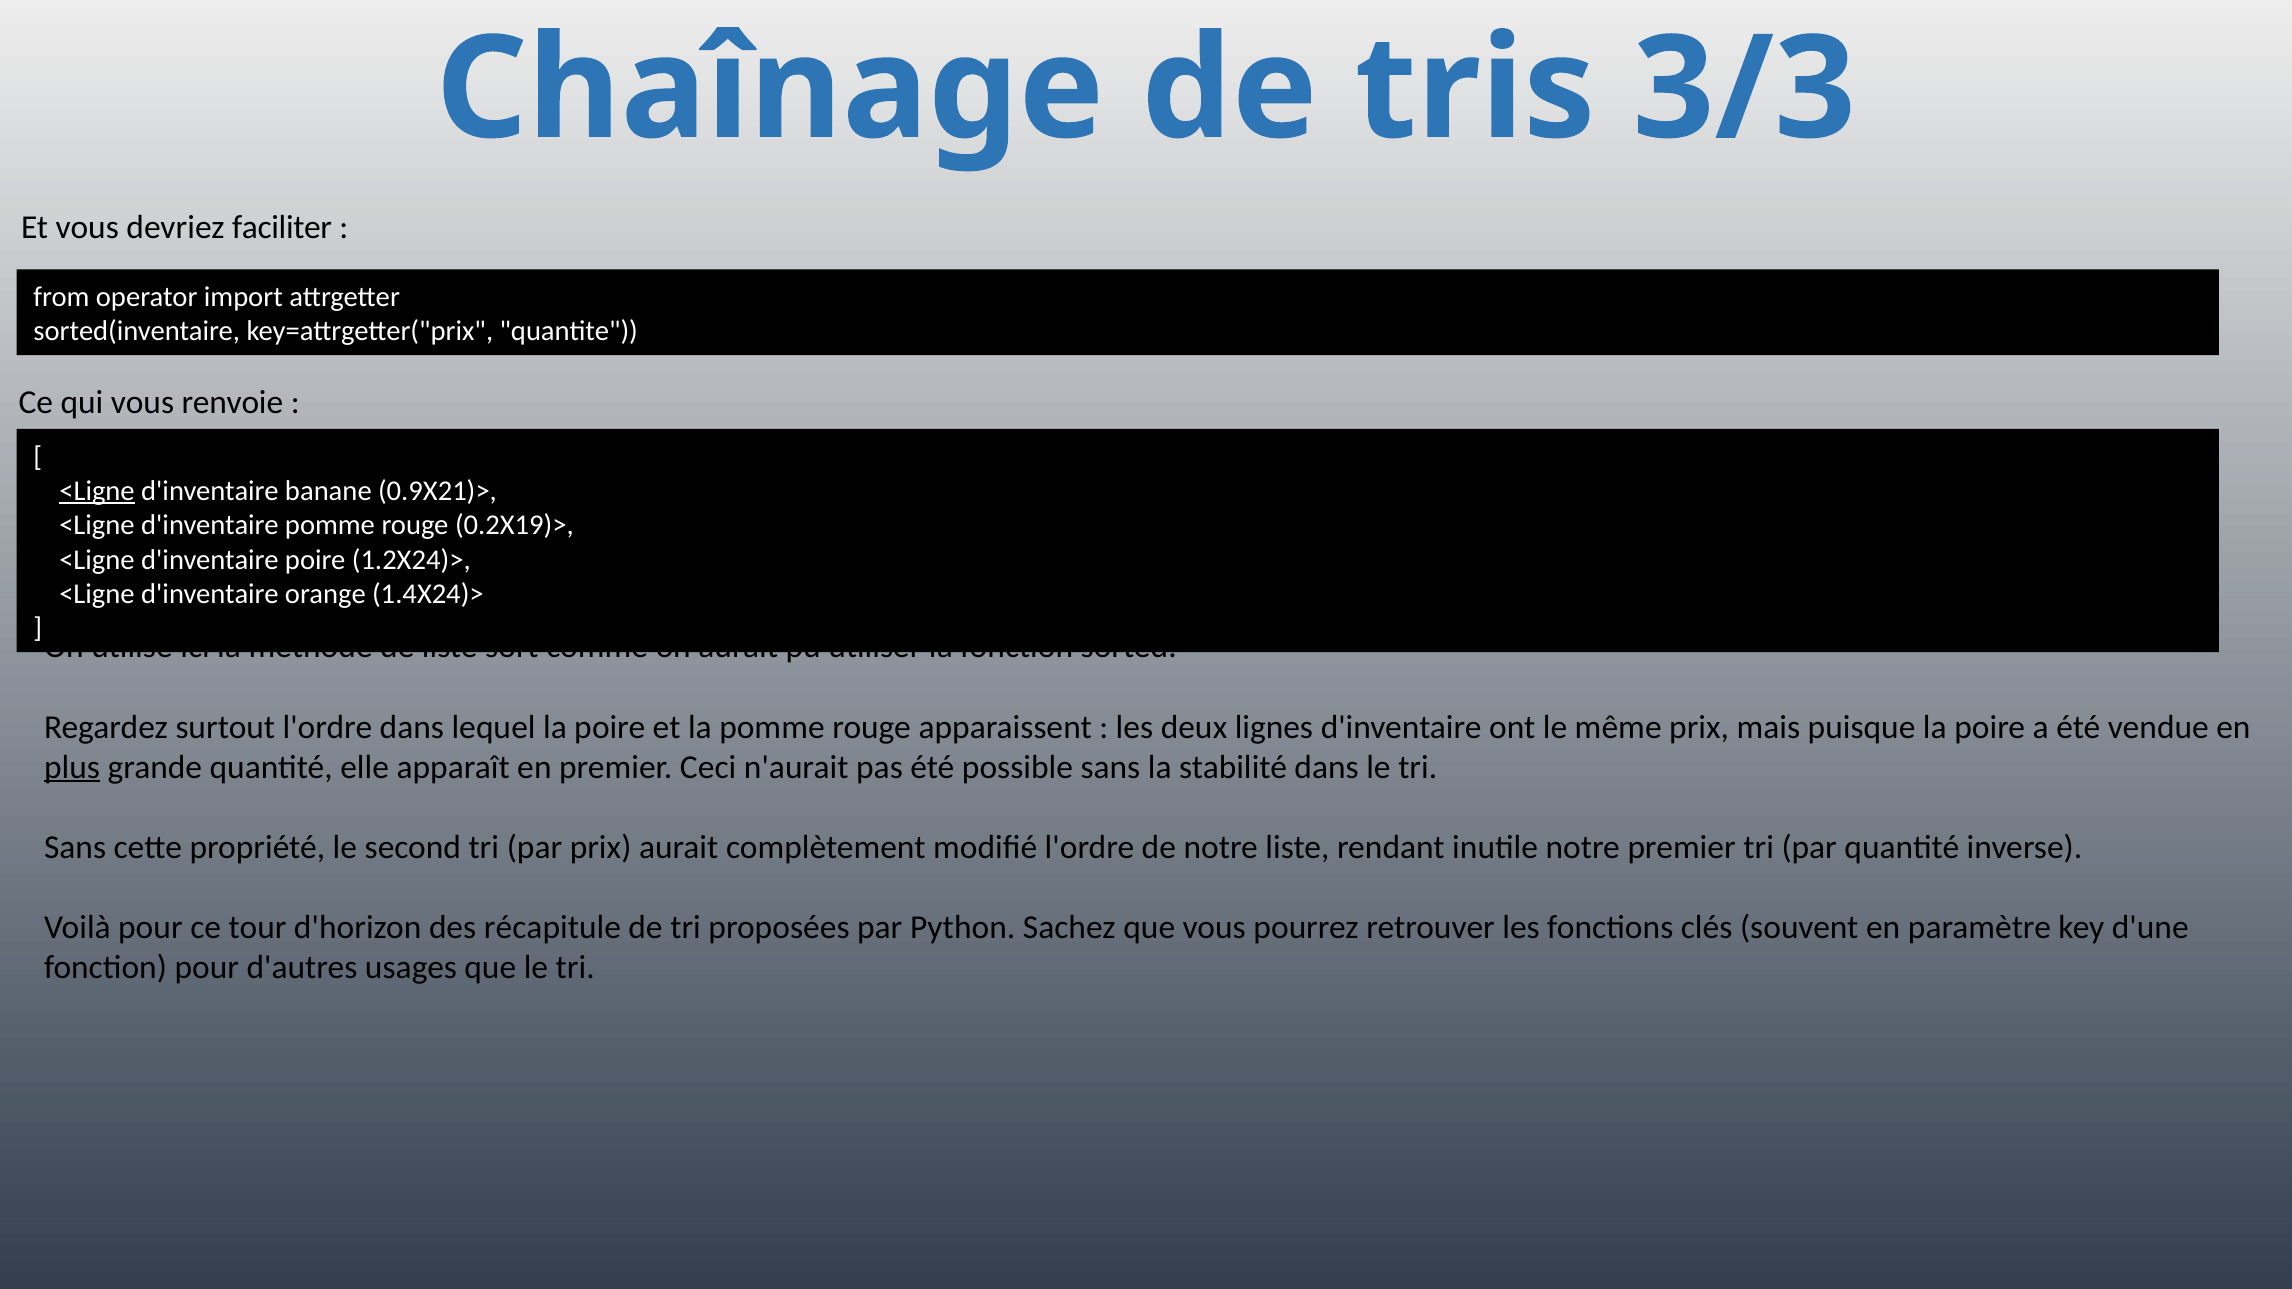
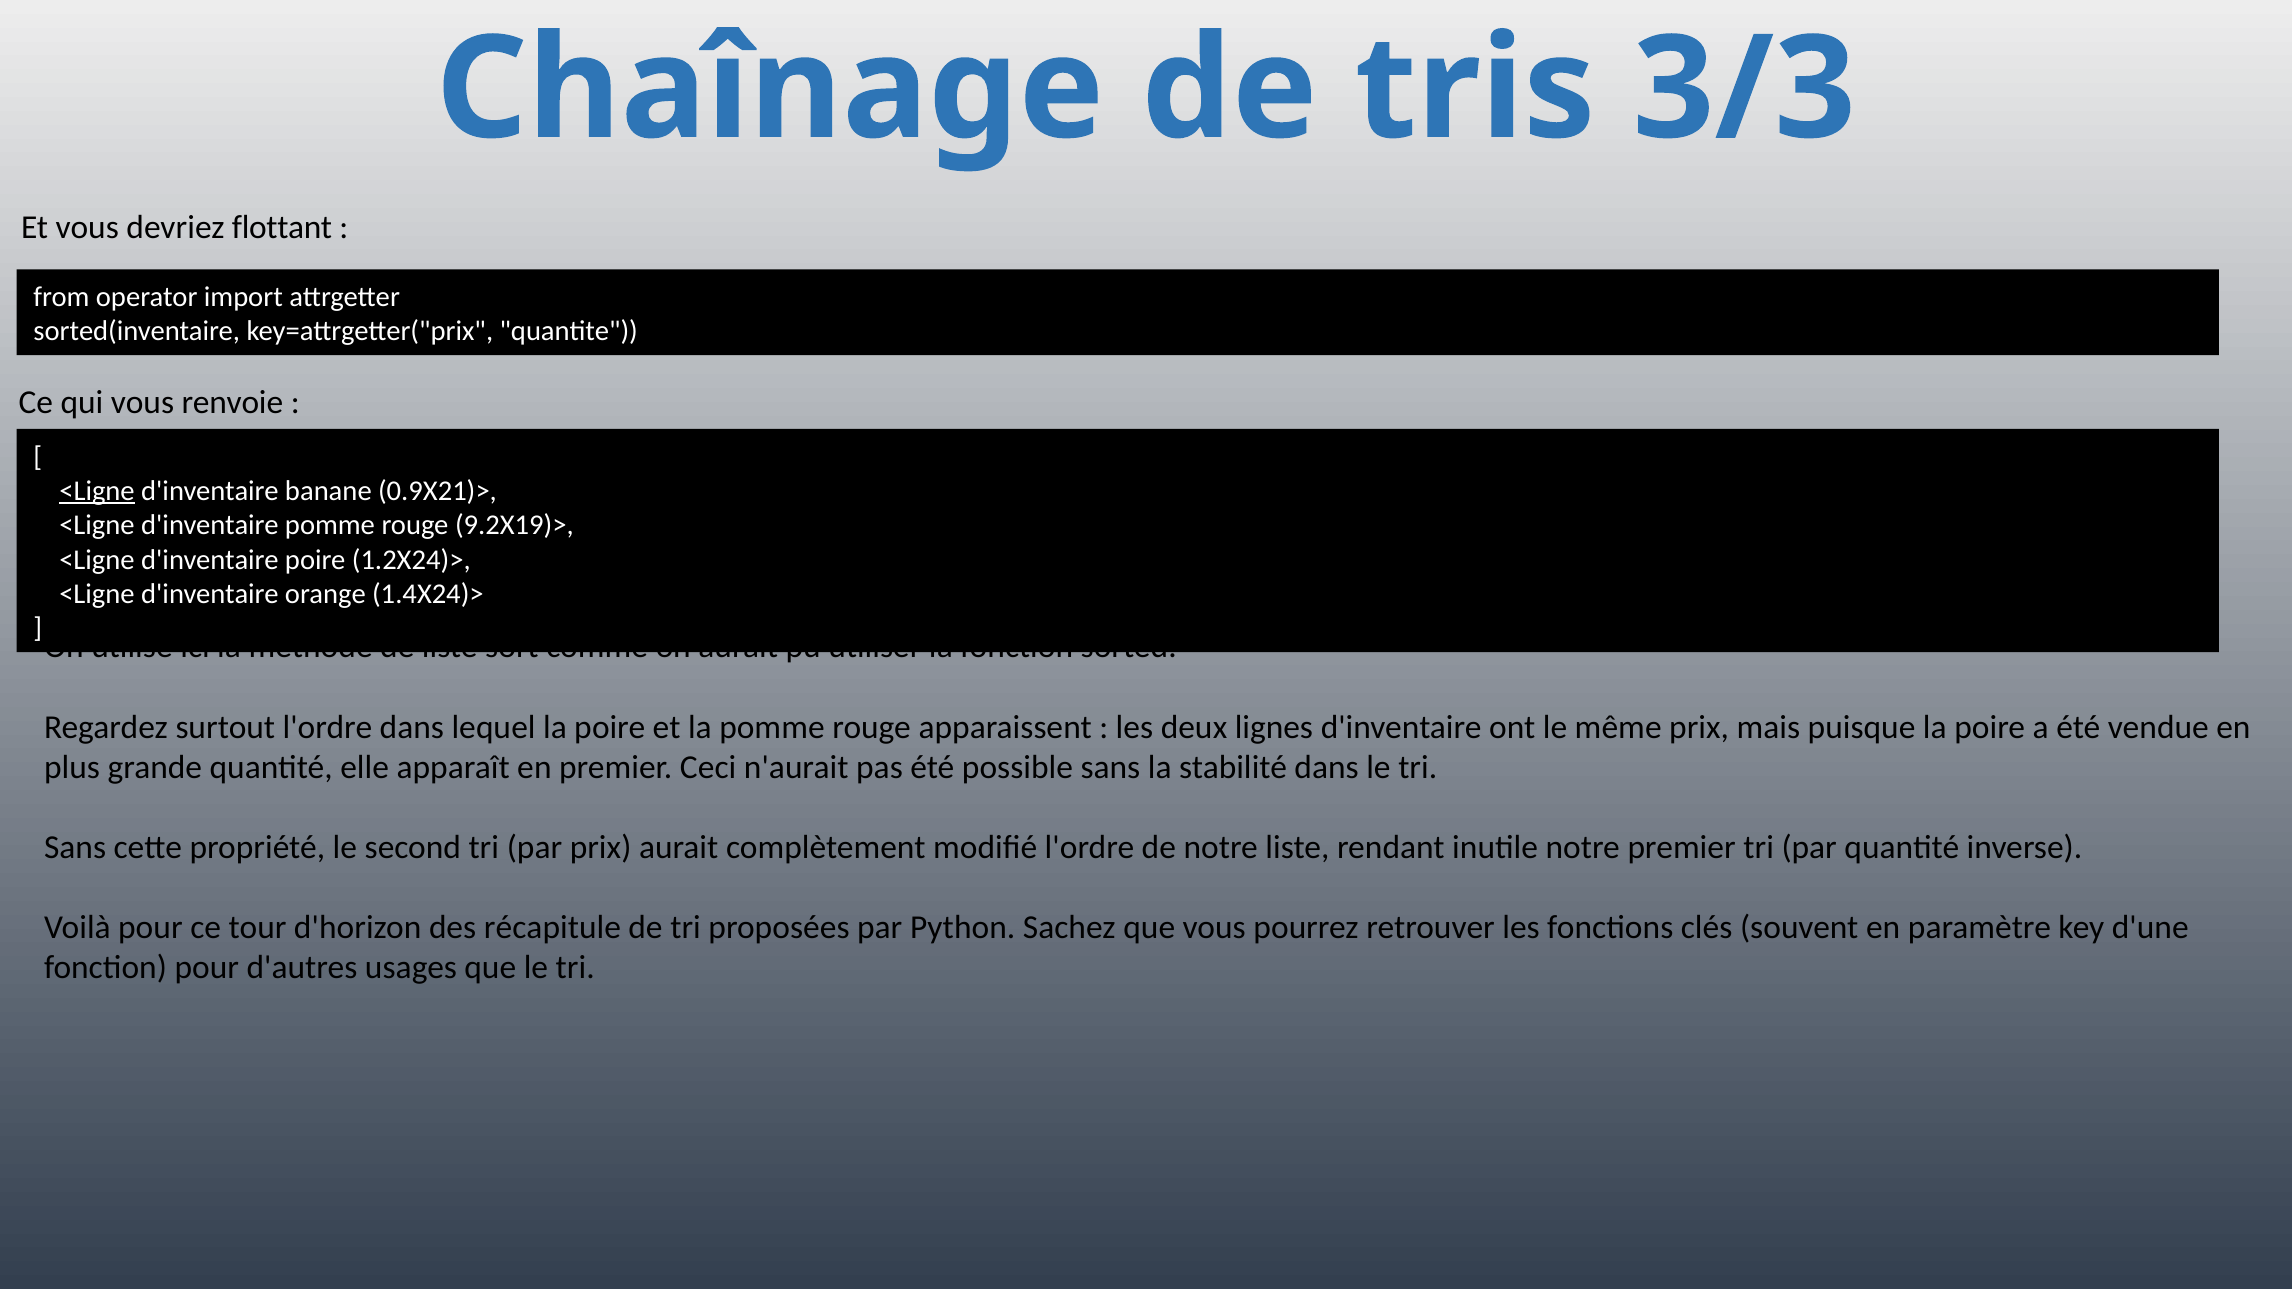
faciliter: faciliter -> flottant (282, 228)
0.2X19)>: 0.2X19)> -> 9.2X19)> (514, 525)
plus underline: present -> none (72, 767)
